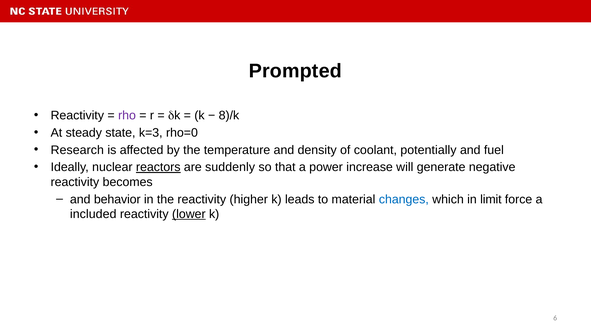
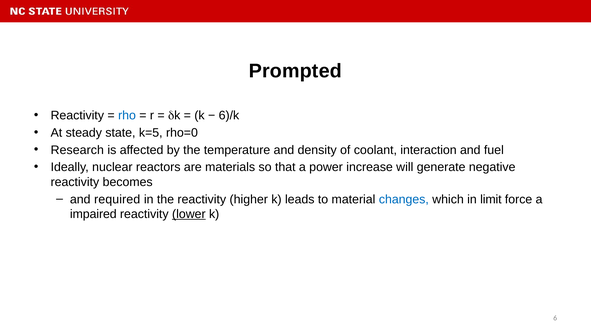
rho colour: purple -> blue (127, 115)
8)/k: 8)/k -> 6)/k (229, 115)
k=3: k=3 -> k=5 (151, 132)
potentially: potentially -> interaction (429, 150)
reactors underline: present -> none (158, 167)
suddenly: suddenly -> materials (230, 167)
behavior: behavior -> required (117, 199)
included: included -> impaired (93, 214)
